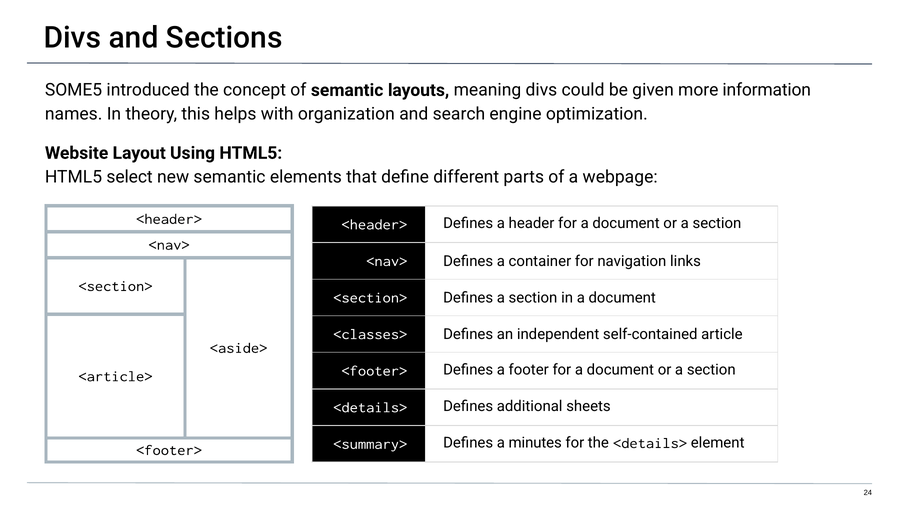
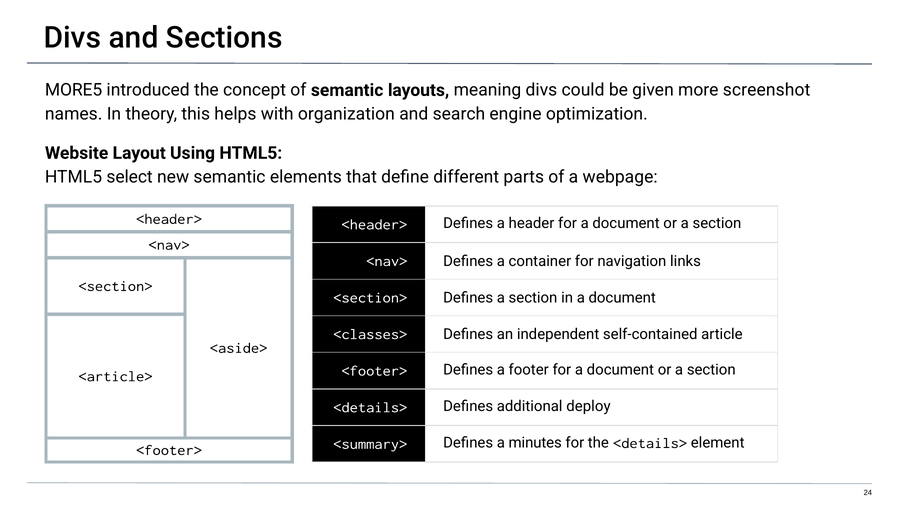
SOME5: SOME5 -> MORE5 (74, 90)
information: information -> screenshot (767, 90)
sheets: sheets -> deploy (588, 406)
